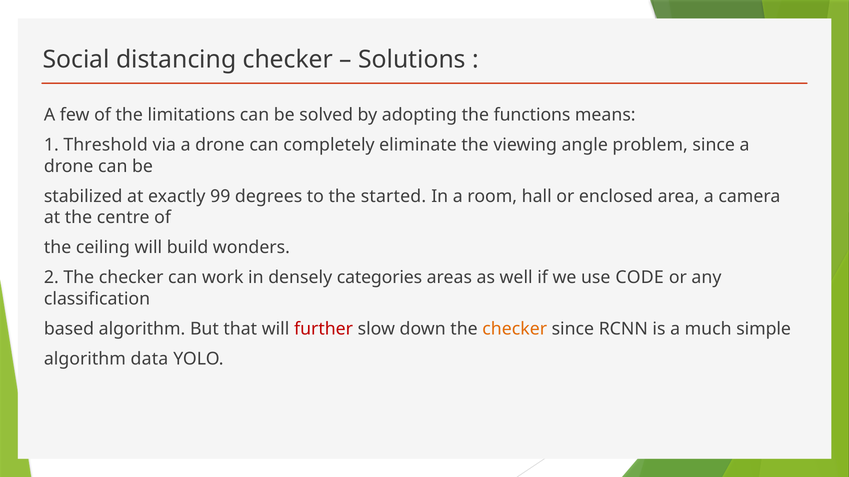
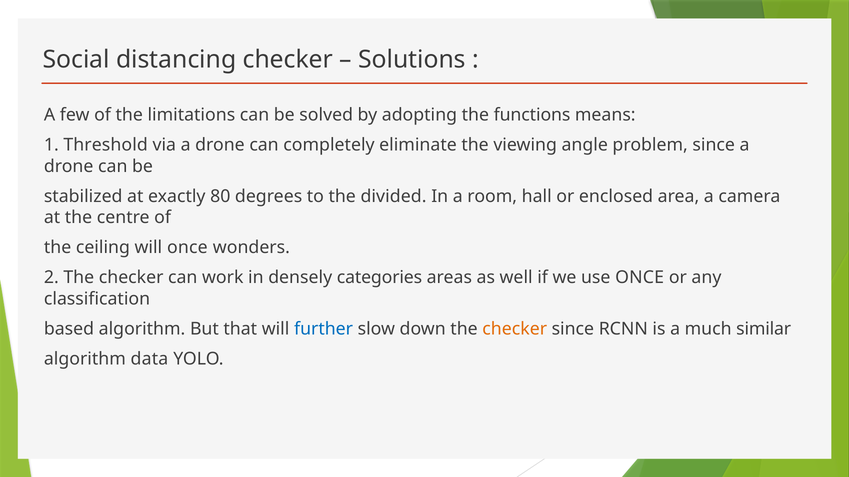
99: 99 -> 80 (220, 197)
started: started -> divided (394, 197)
will build: build -> once (187, 248)
use CODE: CODE -> ONCE (640, 278)
further colour: red -> blue (324, 329)
simple: simple -> similar (764, 329)
